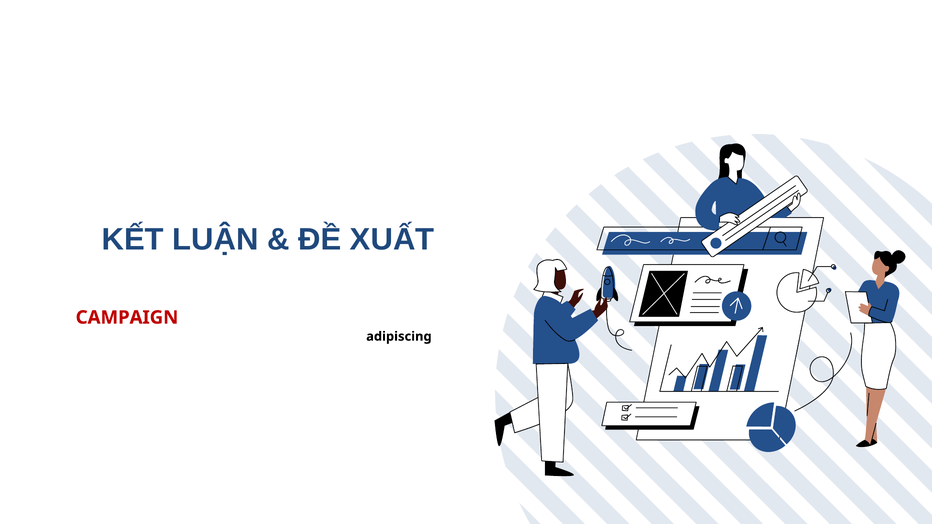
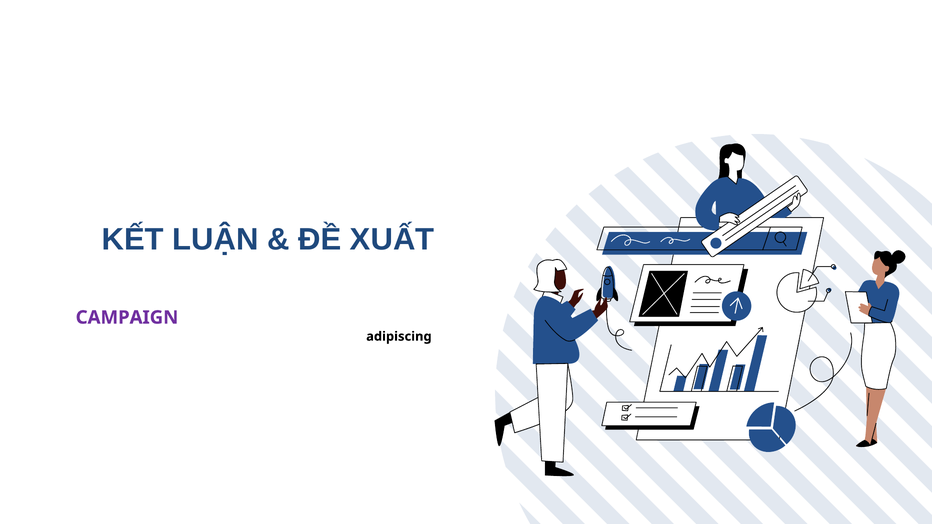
CAMPAIGN colour: red -> purple (127, 318)
